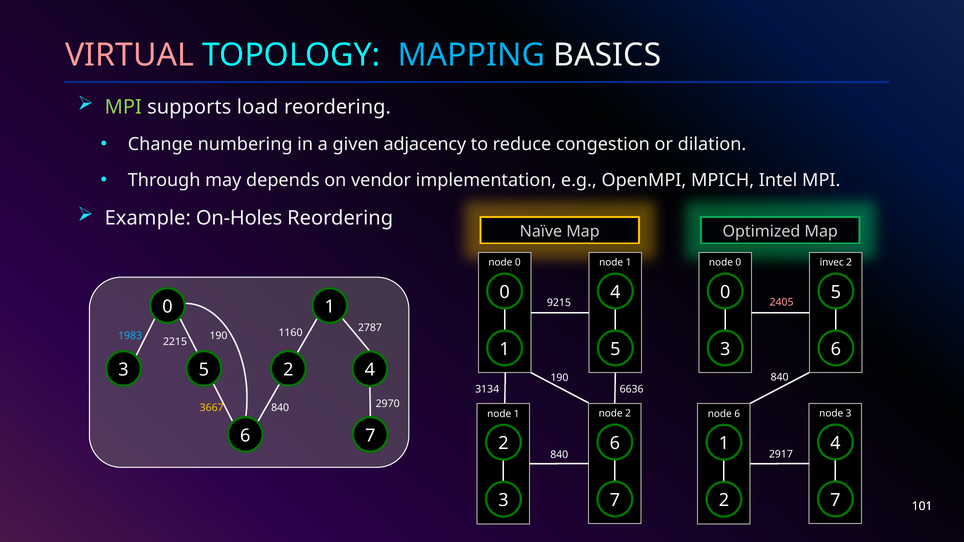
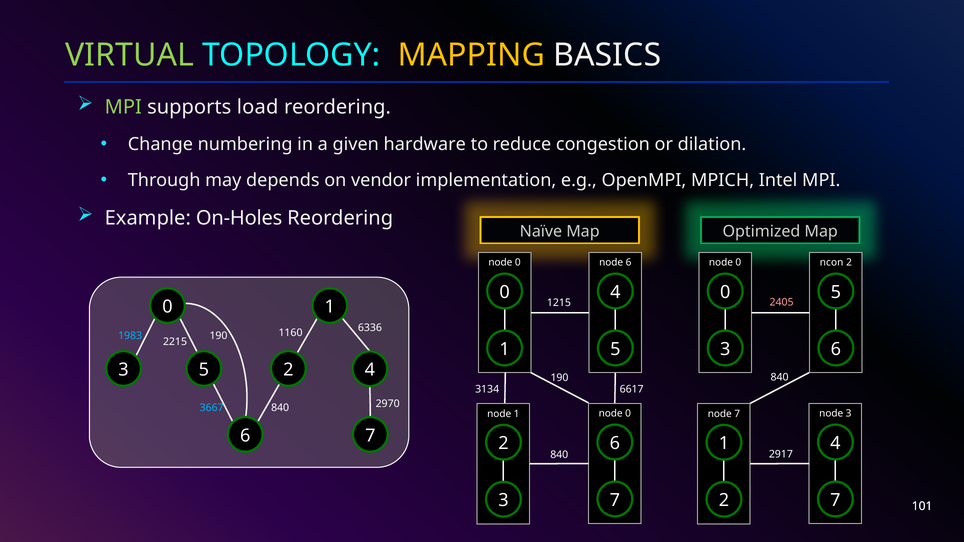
VIRTUAL colour: pink -> light green (130, 55)
MAPPING colour: light blue -> yellow (471, 55)
adjacency: adjacency -> hardware (425, 144)
1: 1 -> 6 (629, 263)
invec: invec -> ncon (832, 263)
9215: 9215 -> 1215 (559, 303)
2787: 2787 -> 6336 (370, 328)
6636: 6636 -> 6617 (632, 390)
3667 colour: yellow -> light blue (212, 408)
2: 2 -> 0 (628, 414)
node 6: 6 -> 7 (737, 414)
